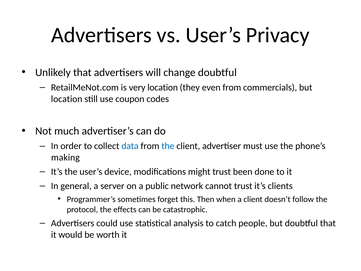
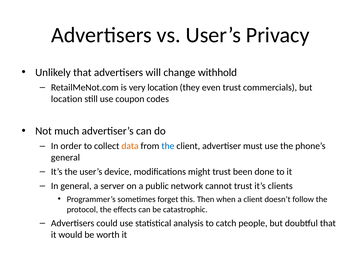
change doubtful: doubtful -> withhold (217, 72)
even from: from -> trust (232, 87)
data colour: blue -> orange (130, 146)
making: making -> general (65, 157)
